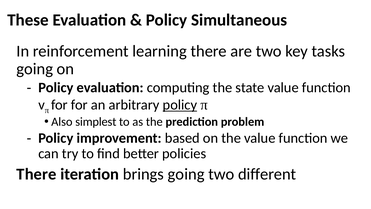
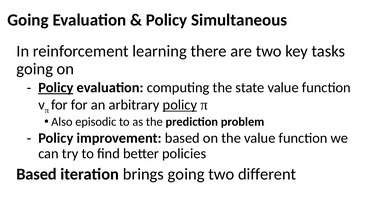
These: These -> Going (28, 20)
Policy underline: none -> present (56, 87)
simplest: simplest -> episodic (96, 122)
There: There -> Based (37, 174)
